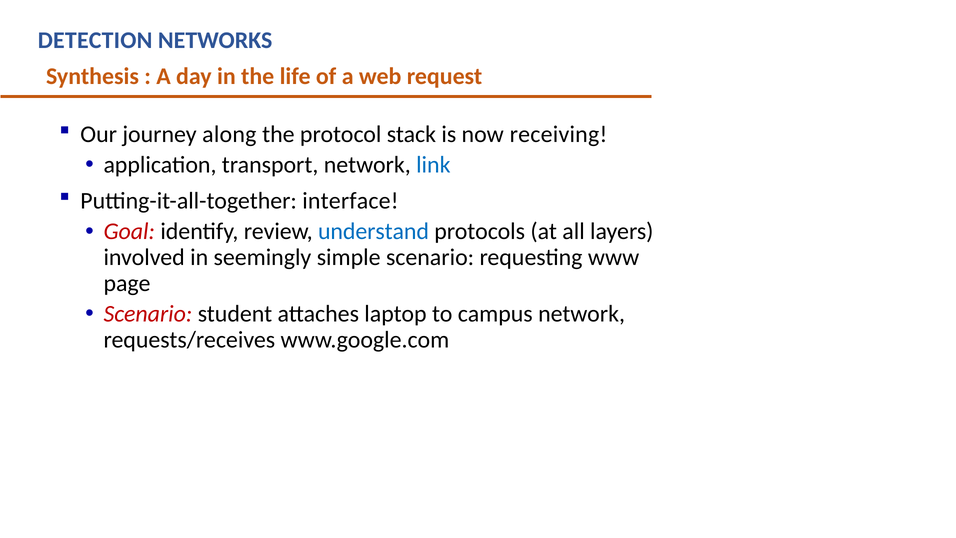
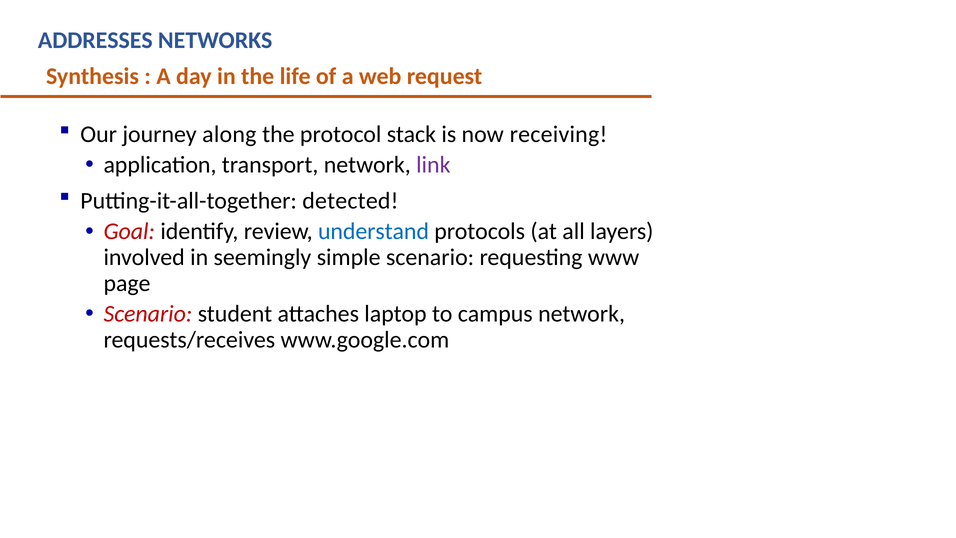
DETECTION: DETECTION -> ADDRESSES (95, 40)
link colour: blue -> purple (433, 165)
interface: interface -> detected (350, 201)
